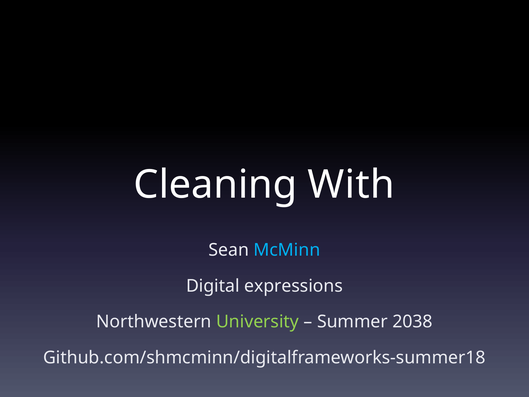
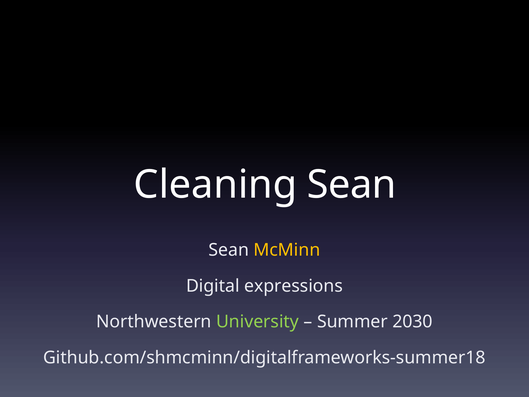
Cleaning With: With -> Sean (352, 185)
McMinn colour: light blue -> yellow (287, 250)
2038: 2038 -> 2030 (413, 322)
